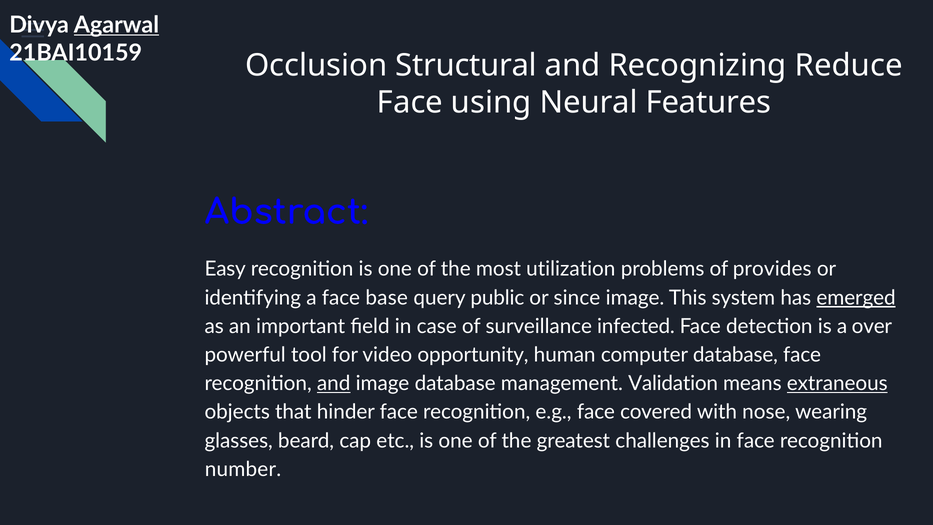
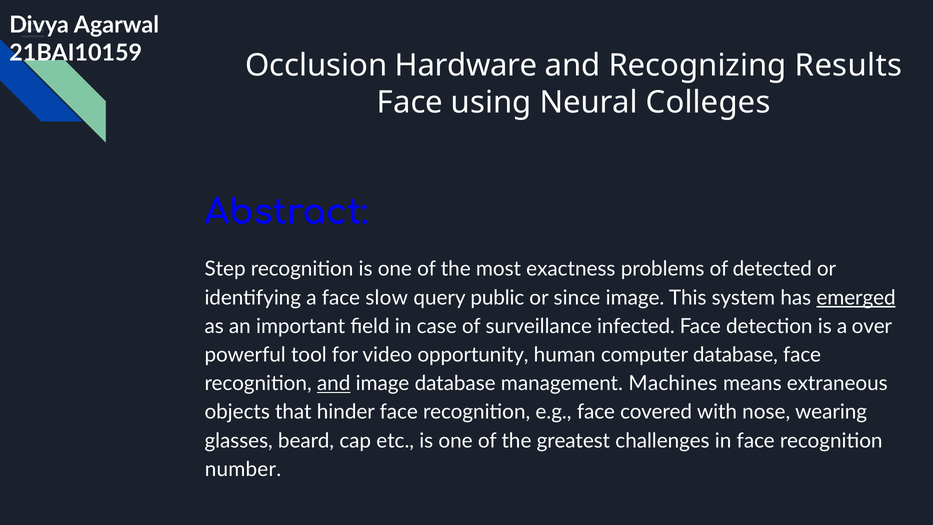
Agarwal underline: present -> none (116, 25)
Structural: Structural -> Hardware (466, 65)
Reduce: Reduce -> Results (848, 65)
Features: Features -> Colleges (708, 103)
Easy: Easy -> Step (225, 269)
utilization: utilization -> exactness (571, 269)
provides: provides -> detected (772, 269)
base: base -> slow (387, 298)
Validation: Validation -> Machines (673, 383)
extraneous underline: present -> none (837, 383)
